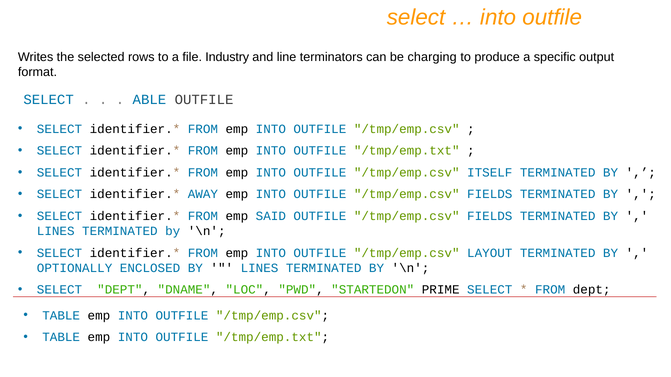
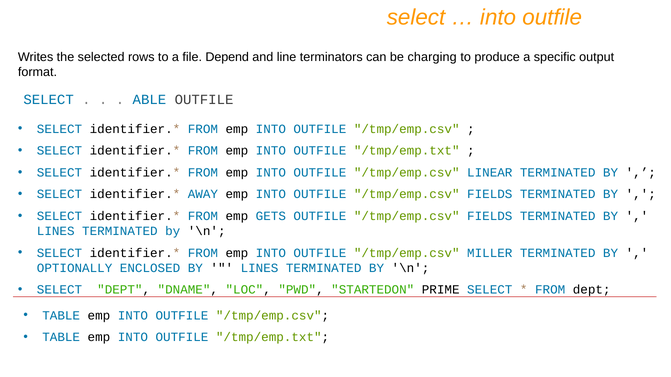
Industry: Industry -> Depend (227, 57)
ITSELF: ITSELF -> LINEAR (490, 173)
SAID: SAID -> GETS (271, 216)
LAYOUT: LAYOUT -> MILLER (490, 253)
